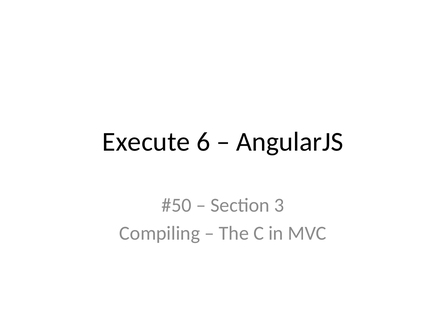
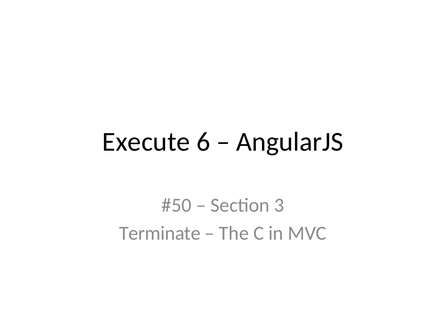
Compiling: Compiling -> Terminate (160, 233)
